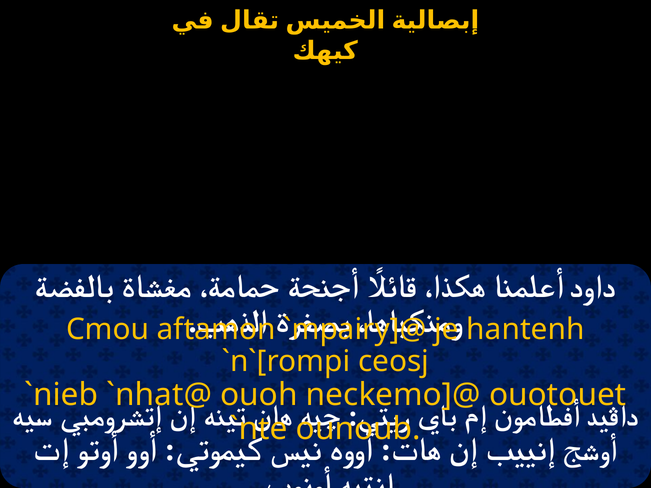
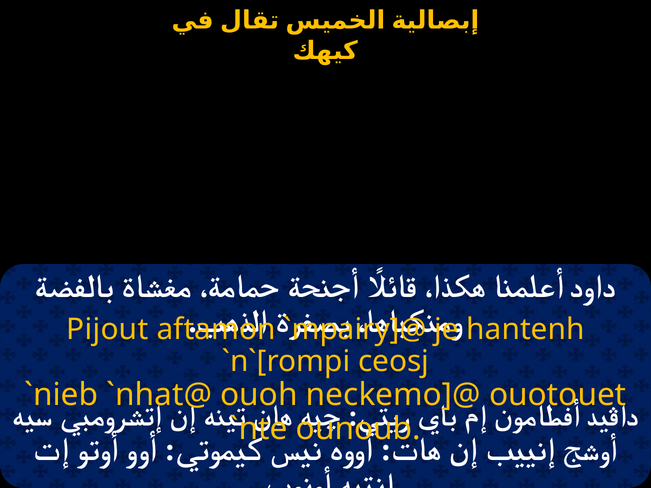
Cmou: Cmou -> Pijout (107, 330)
